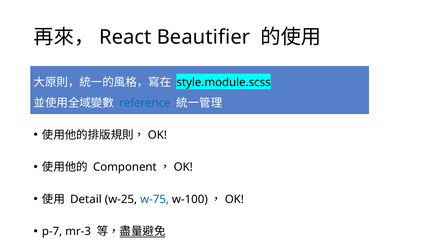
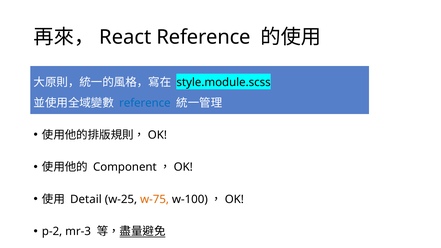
Beautifier: Beautifier -> Reference (204, 37)
w-75 colour: blue -> orange (155, 199)
p-7: p-7 -> p-2 (52, 232)
